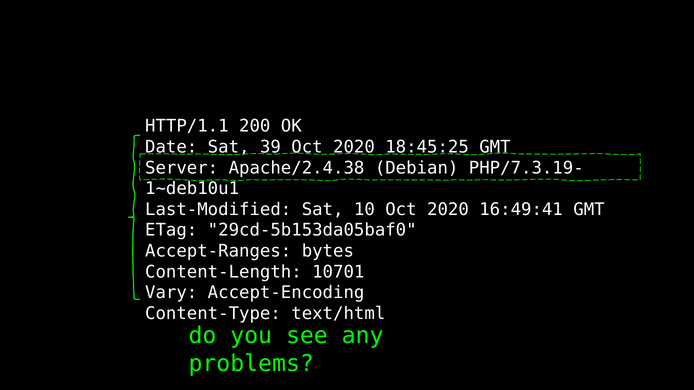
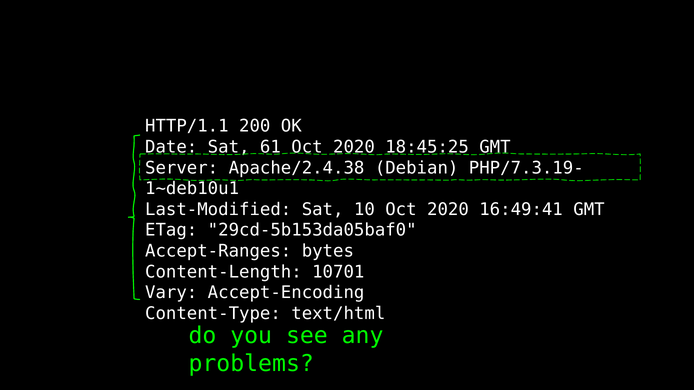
39: 39 -> 61 (270, 147)
